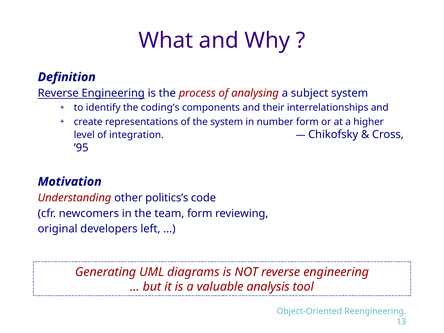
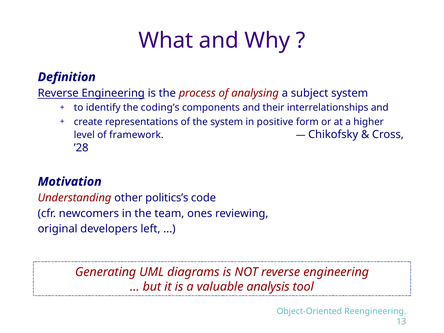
number: number -> positive (275, 122)
integration: integration -> framework (136, 135)
’95: ’95 -> ’28 (81, 148)
team form: form -> ones (200, 213)
